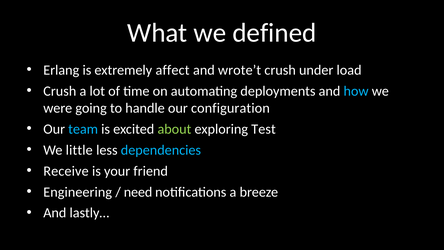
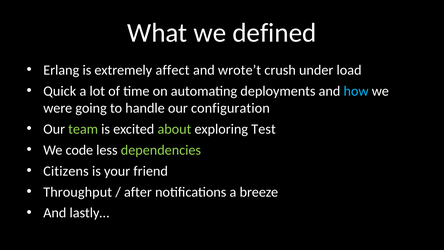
Crush: Crush -> Quick (60, 91)
team colour: light blue -> light green (83, 129)
little: little -> code (79, 150)
dependencies colour: light blue -> light green (161, 150)
Receive: Receive -> Citizens (66, 171)
Engineering: Engineering -> Throughput (78, 192)
need: need -> after (138, 192)
